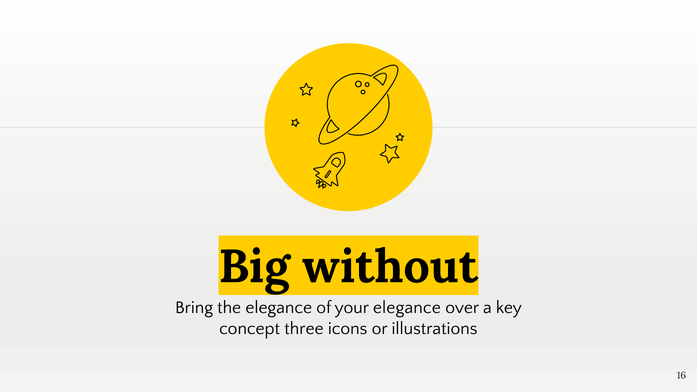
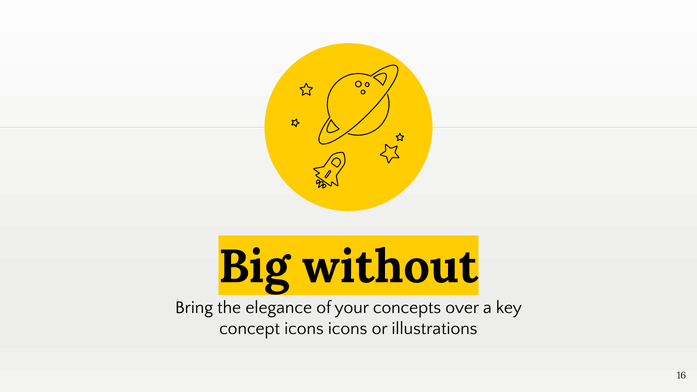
your elegance: elegance -> concepts (407, 308)
concept three: three -> icons (304, 329)
